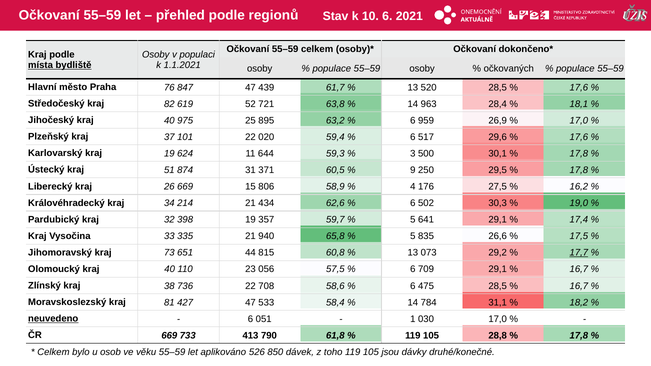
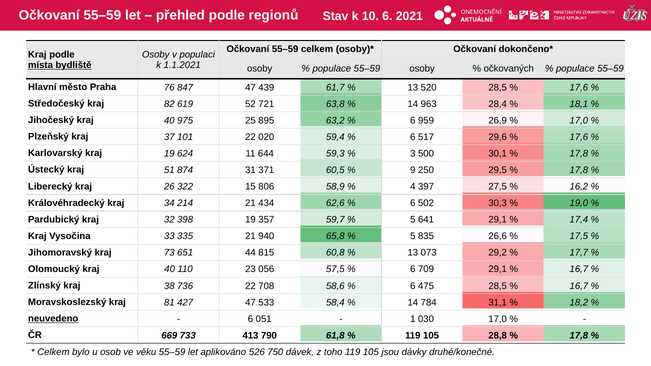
26 669: 669 -> 322 (185, 187)
176: 176 -> 397 (426, 187)
17,7 underline: present -> none (579, 253)
850: 850 -> 750 (275, 352)
